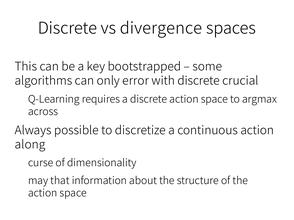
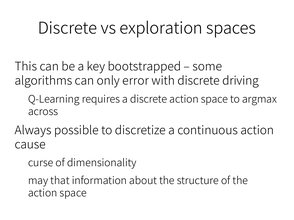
divergence: divergence -> exploration (161, 28)
crucial: crucial -> driving (241, 81)
along: along -> cause (30, 145)
